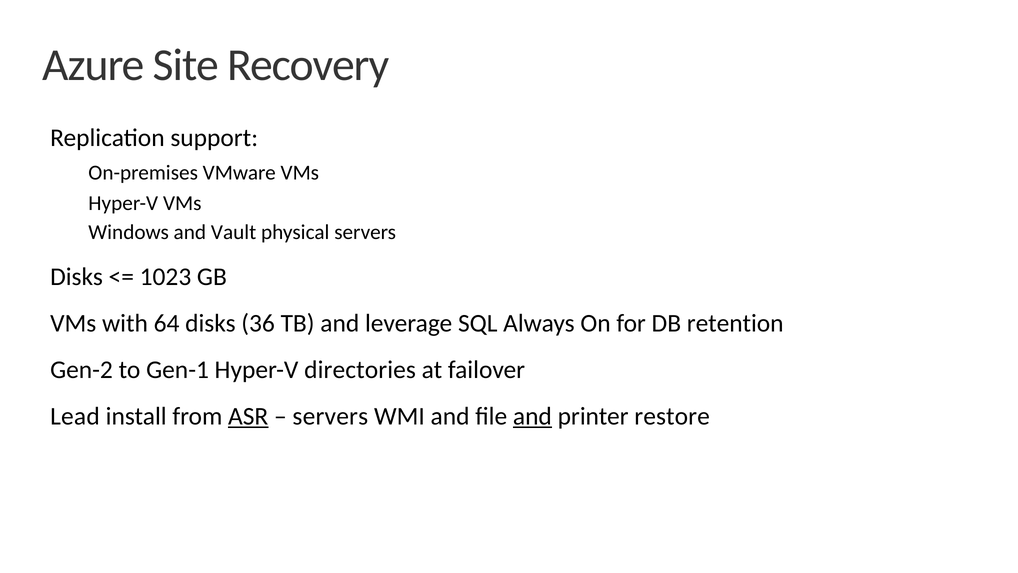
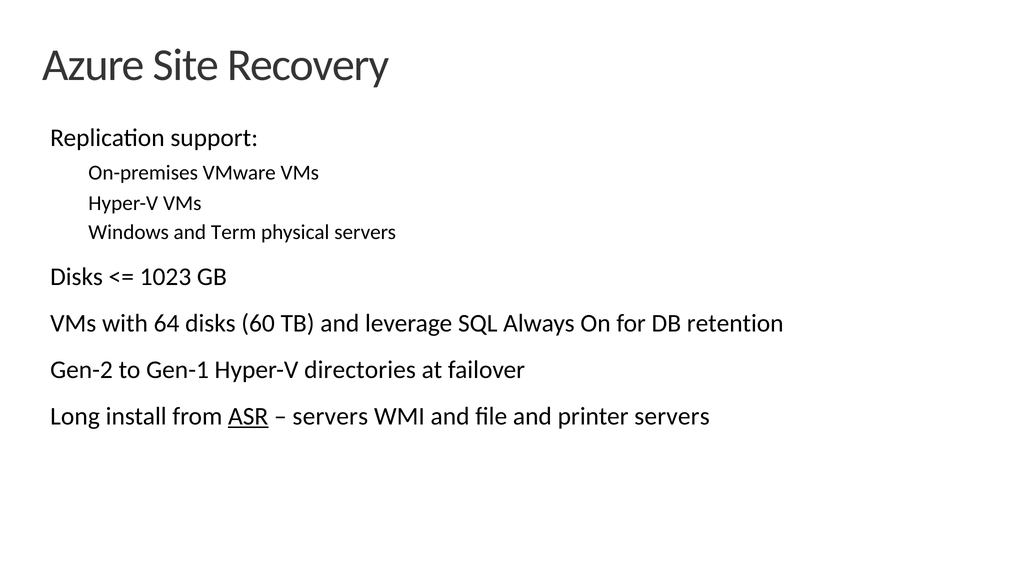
Vault: Vault -> Term (234, 232)
36: 36 -> 60 (258, 323)
Lead: Lead -> Long (75, 416)
and underline: present -> none (532, 416)
printer restore: restore -> servers (672, 416)
